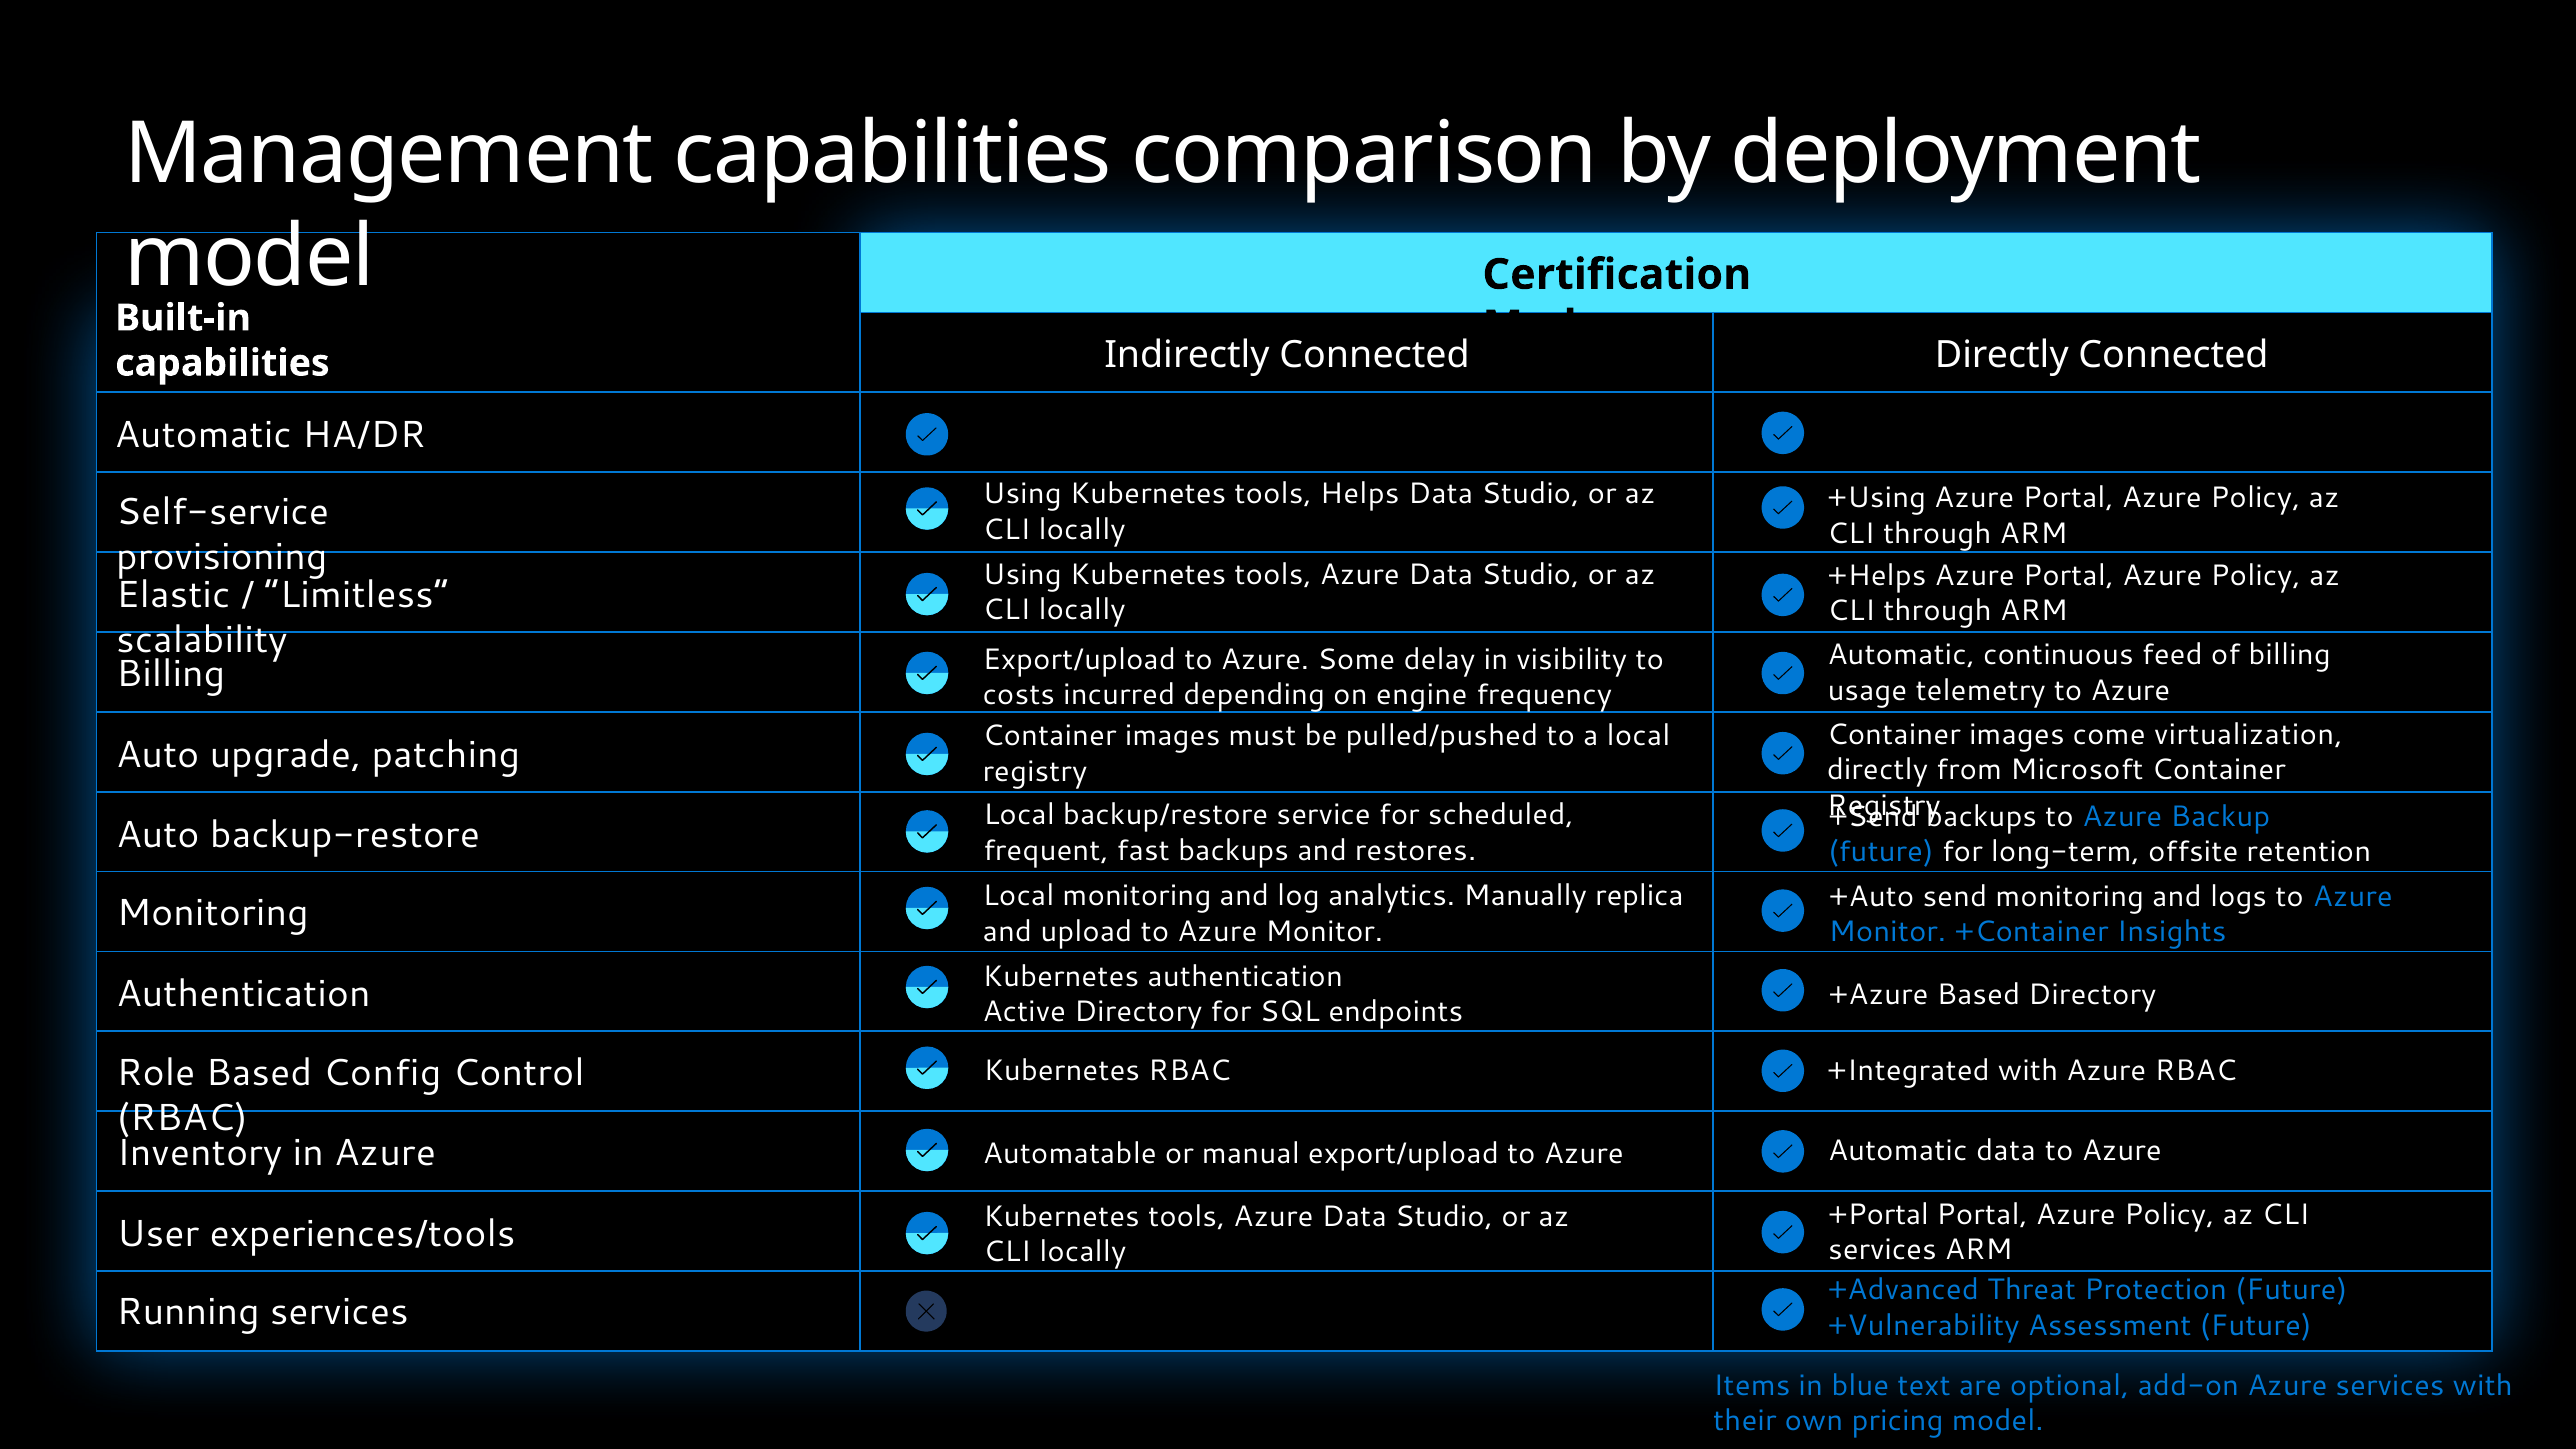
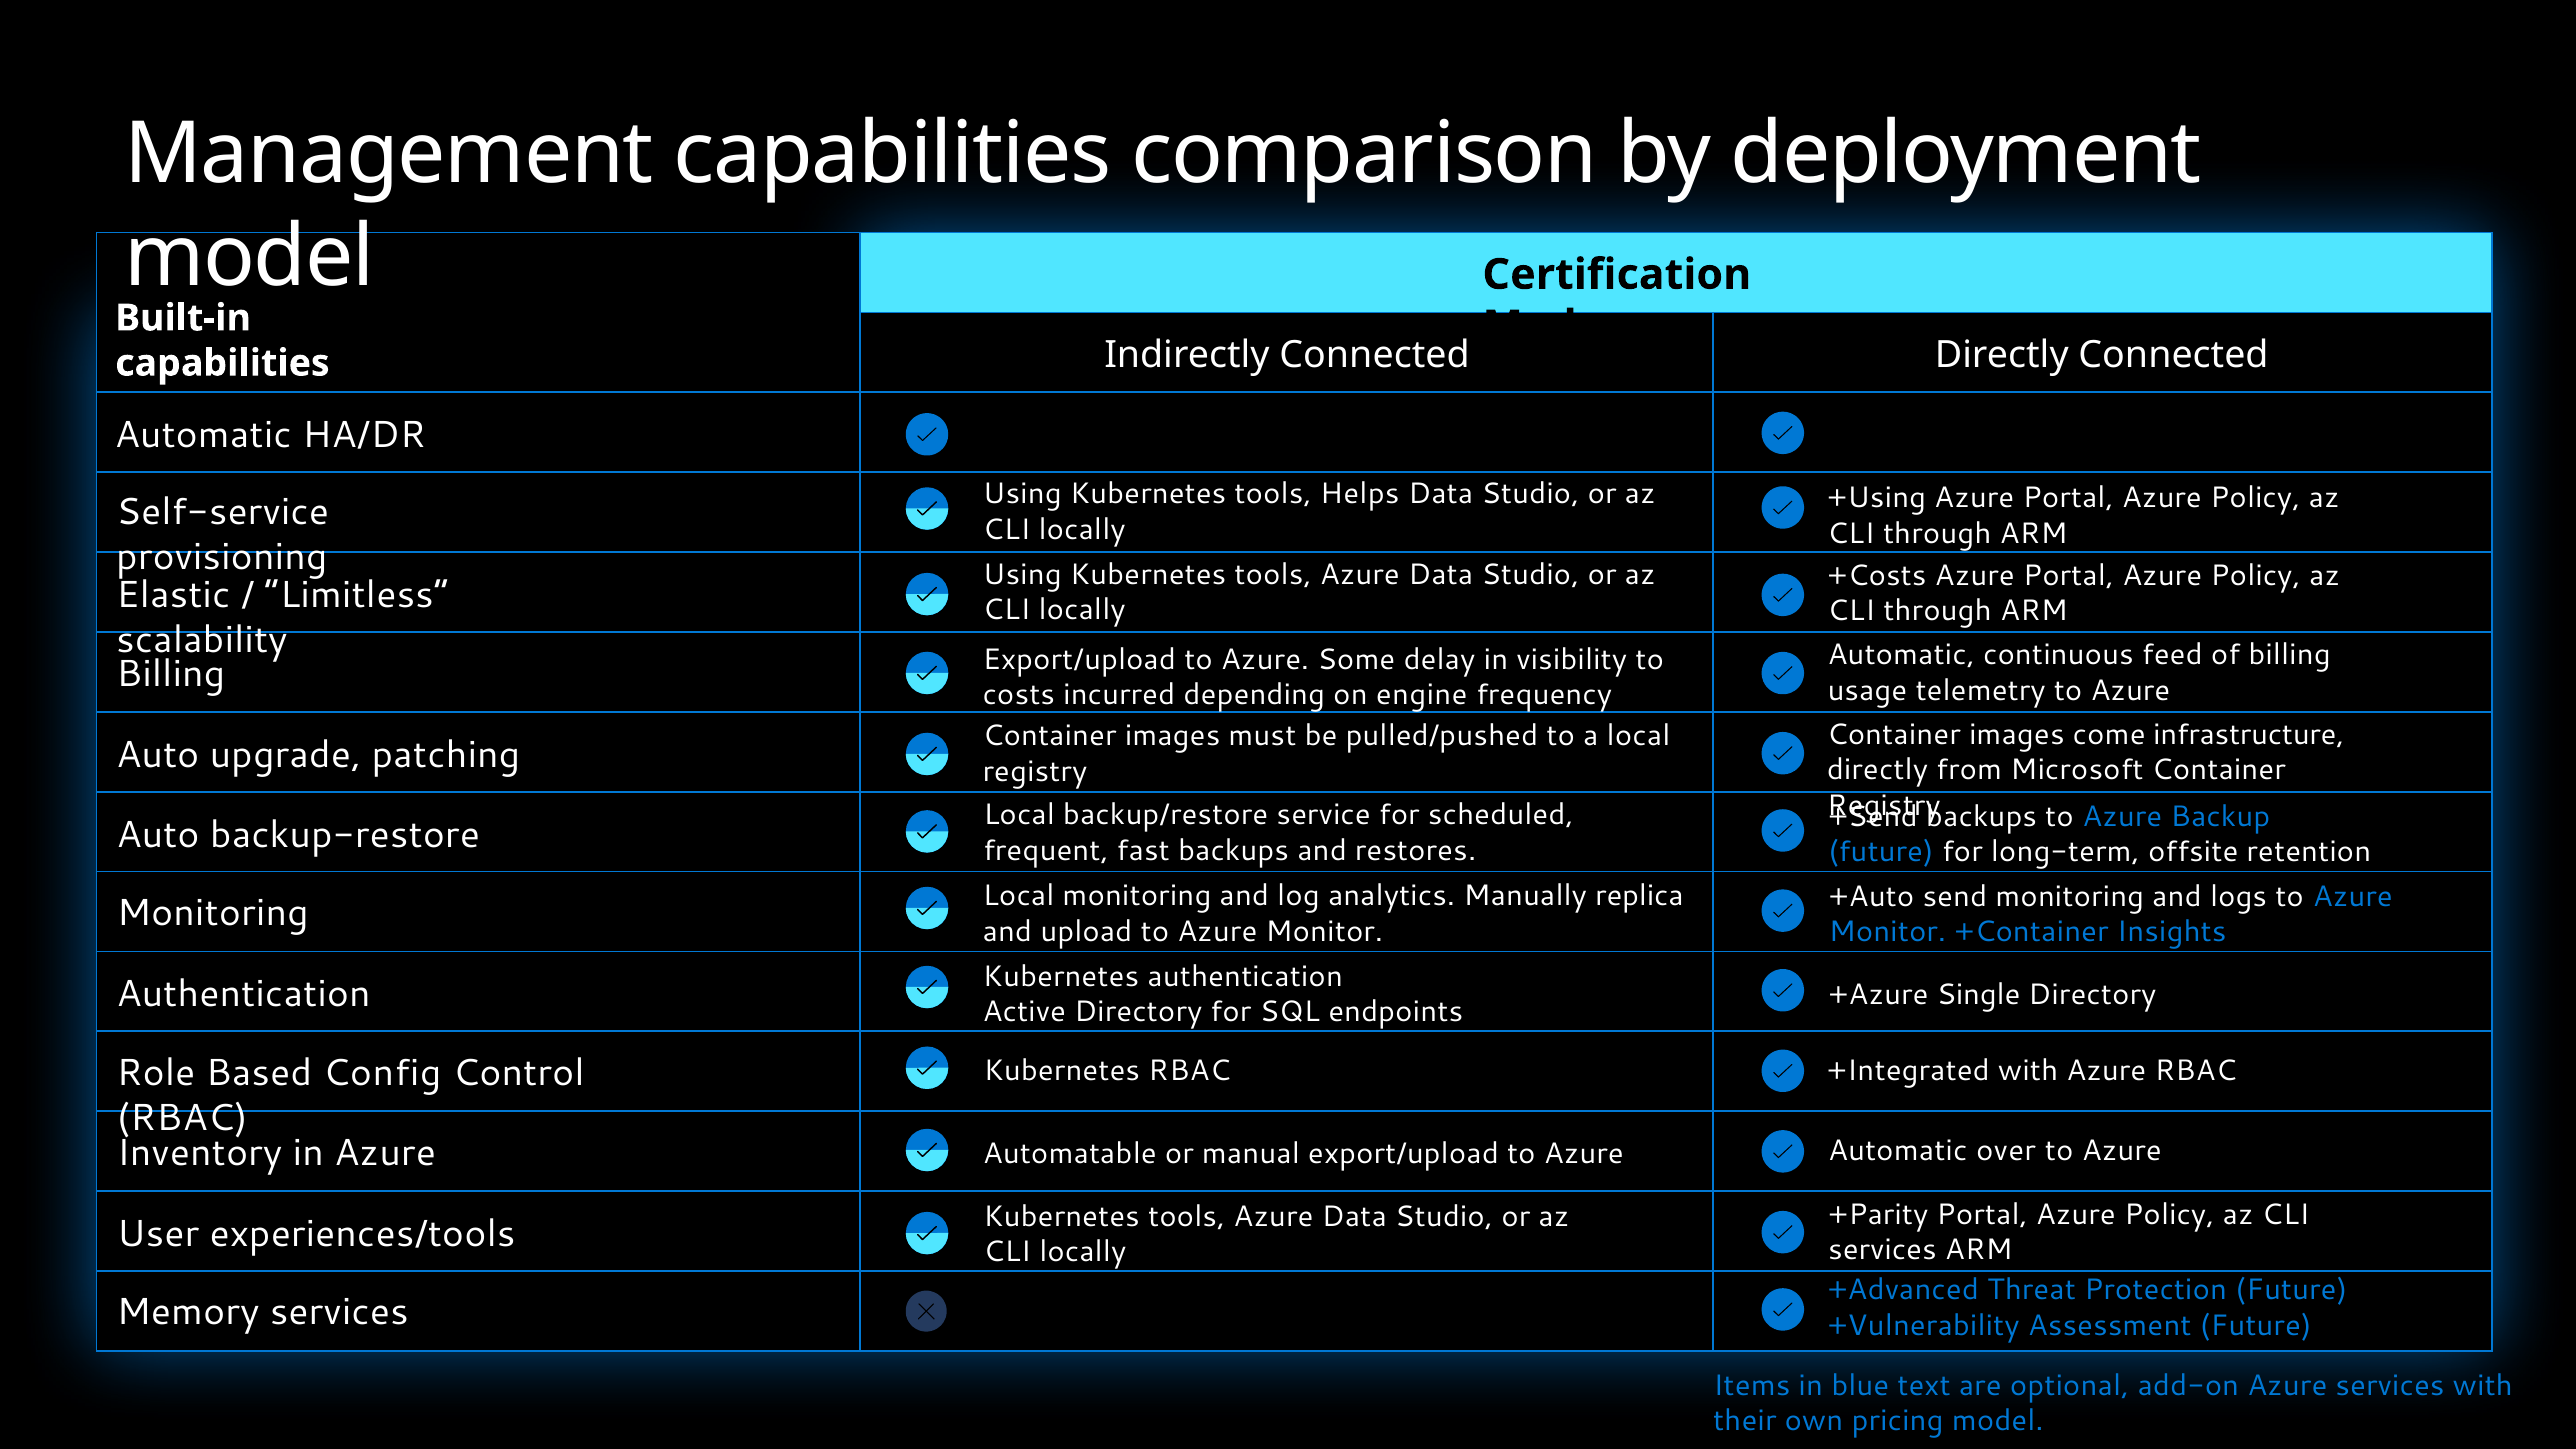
+Helps: +Helps -> +Costs (1877, 575)
virtualization: virtualization -> infrastructure (2249, 735)
+Azure Based: Based -> Single (1978, 995)
Automatic data: data -> over (2006, 1151)
+Portal: +Portal -> +Parity (1878, 1215)
Running: Running -> Memory (188, 1312)
